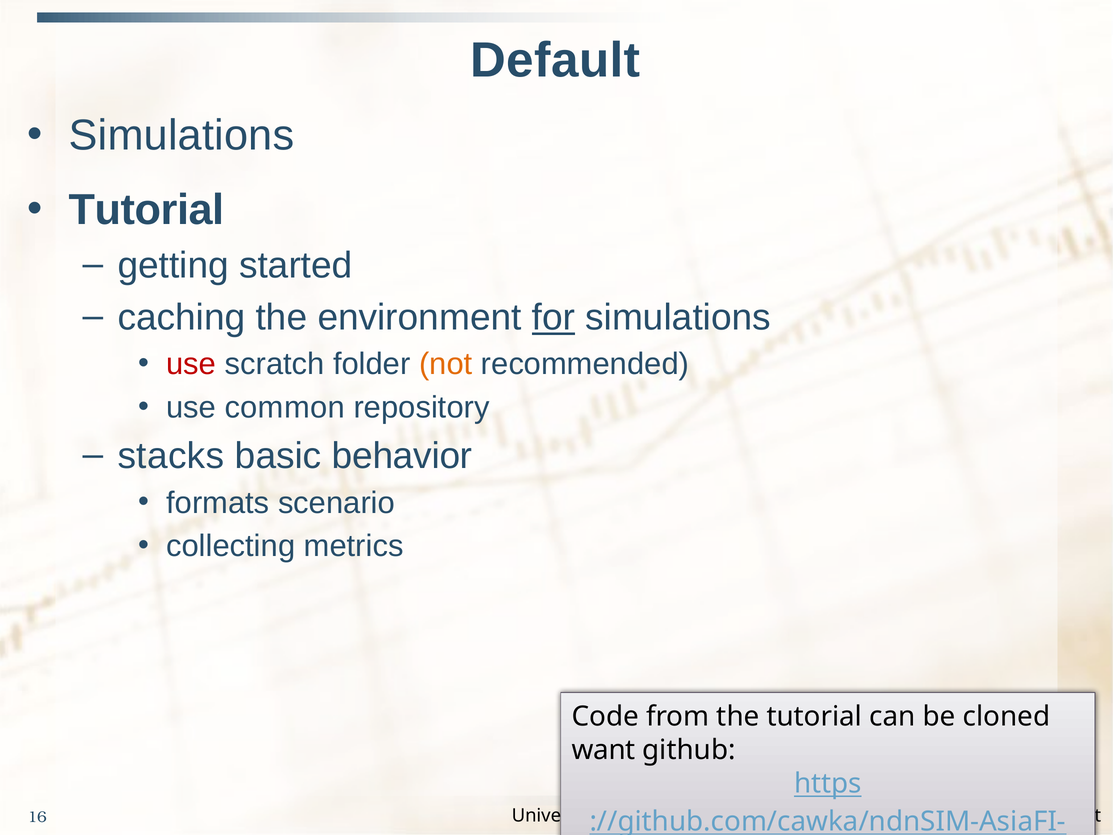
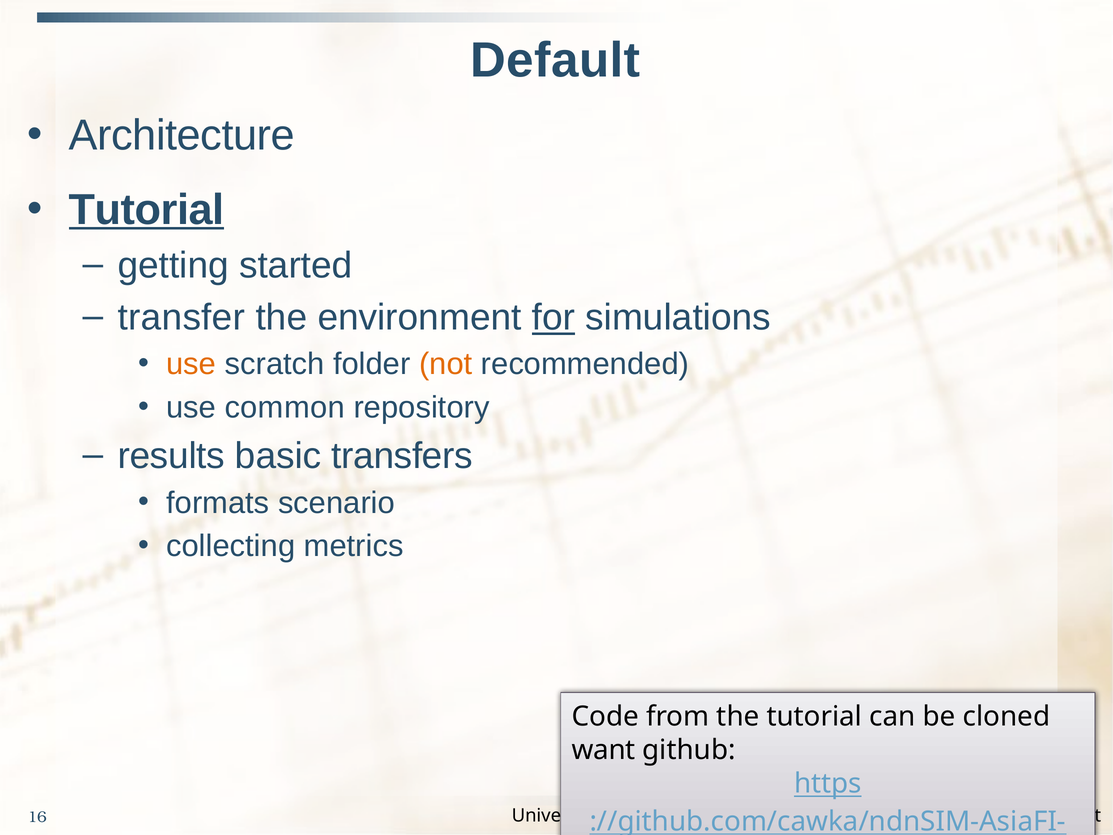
Simulations: Simulations -> Architecture (182, 135)
Tutorial underline: none -> present (147, 210)
caching: caching -> transfer (181, 318)
use colour: red -> orange (191, 364)
stacks: stacks -> results (171, 456)
behavior: behavior -> transfers (402, 456)
